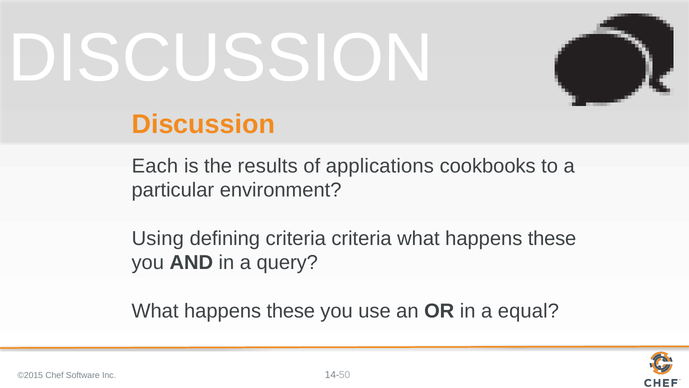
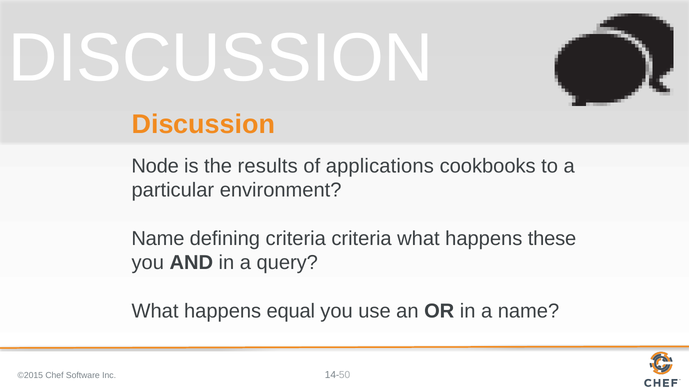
Each: Each -> Node (155, 166)
Using: Using -> Name (158, 238)
these: these -> equal (291, 311)
a equal: equal -> name (529, 311)
